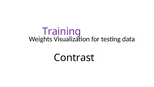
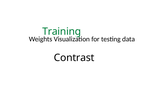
Training colour: purple -> green (62, 31)
